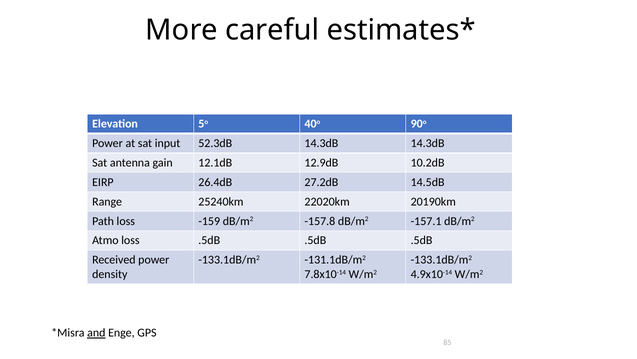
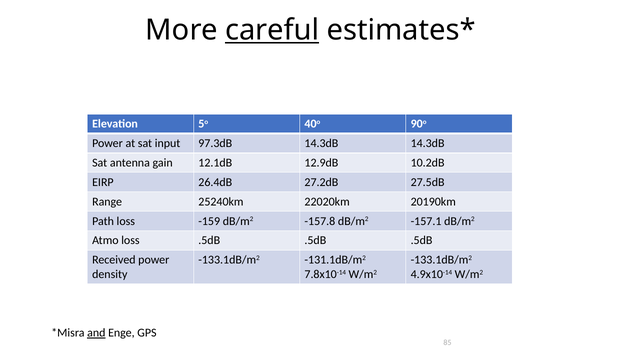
careful underline: none -> present (272, 30)
52.3dB: 52.3dB -> 97.3dB (215, 143)
14.5dB: 14.5dB -> 27.5dB (428, 182)
